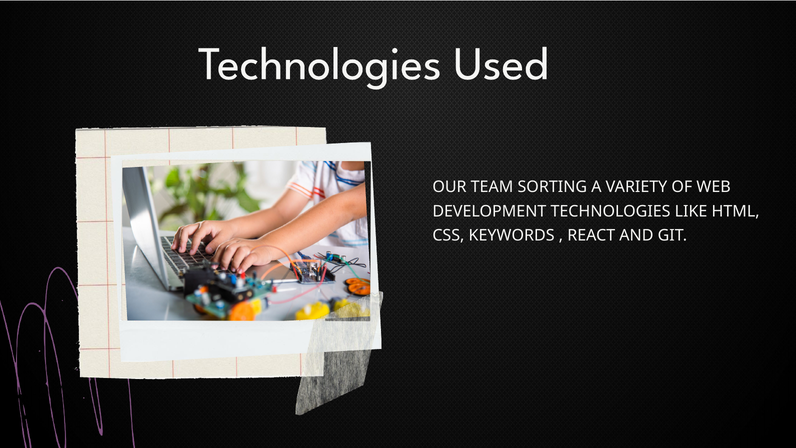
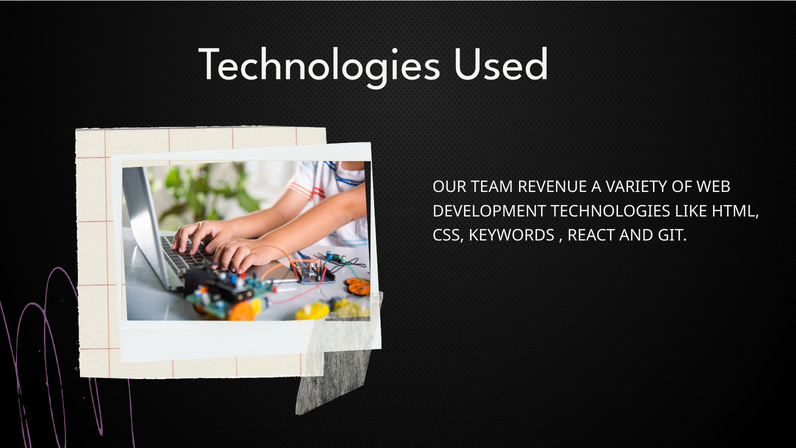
SORTING: SORTING -> REVENUE (552, 187)
